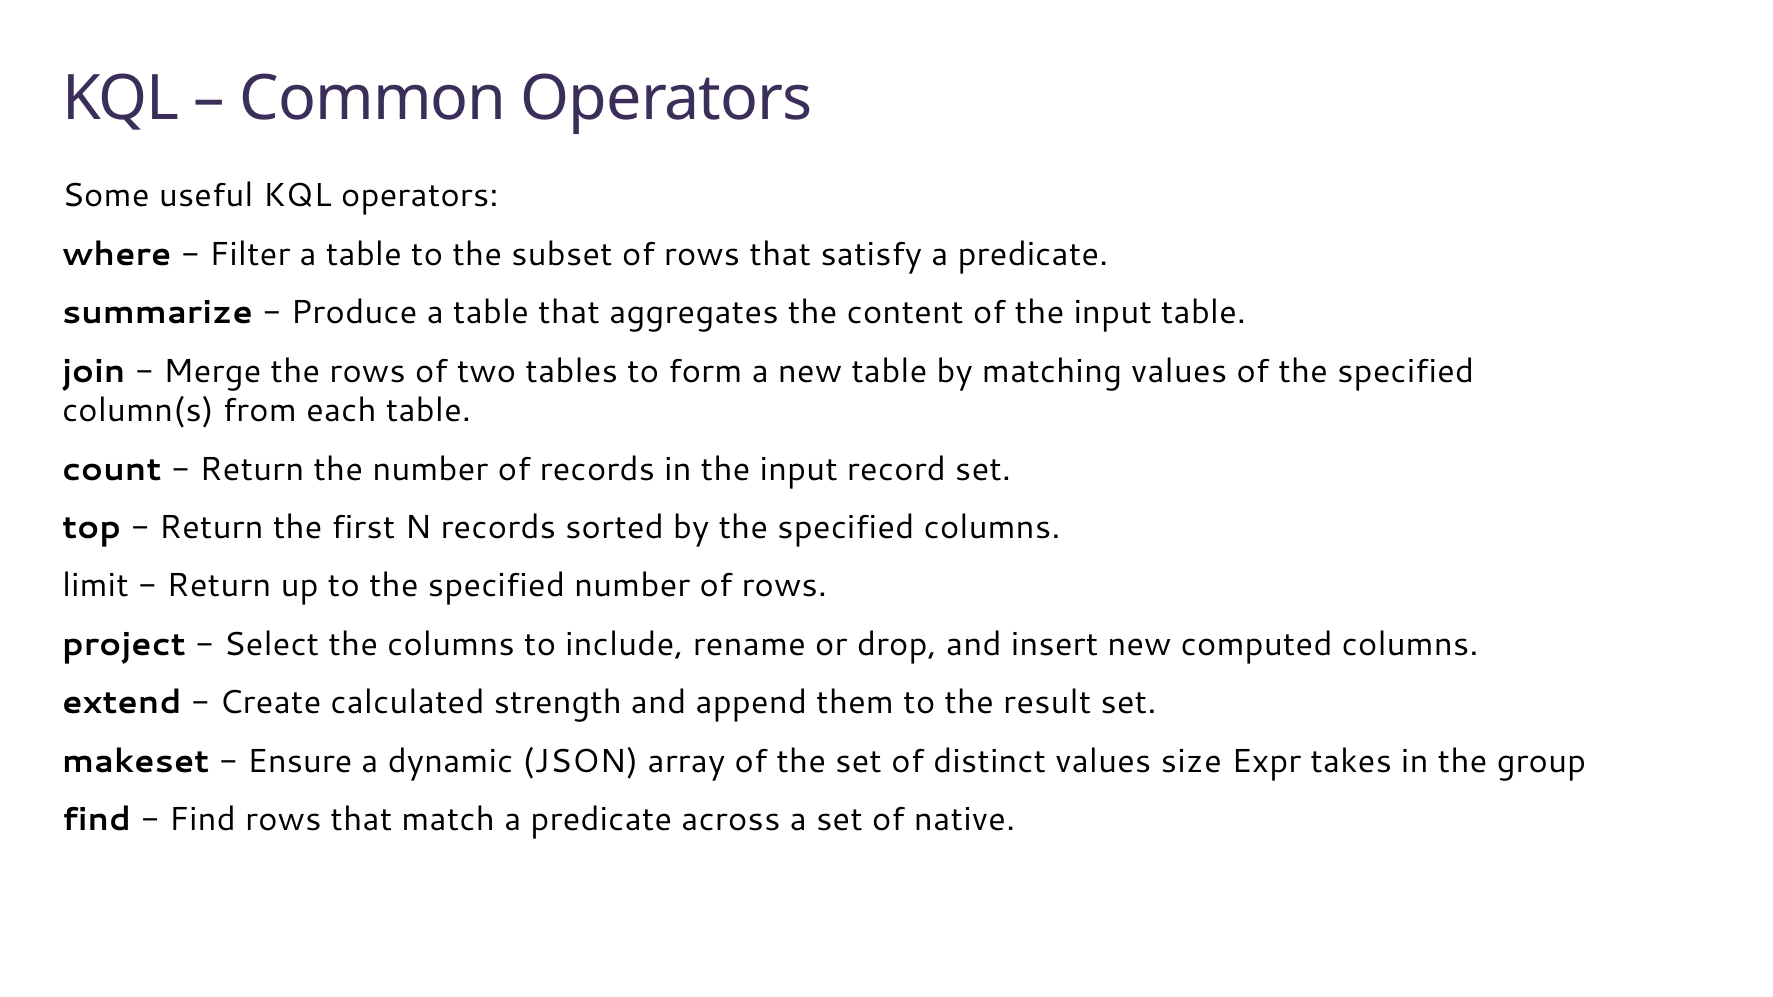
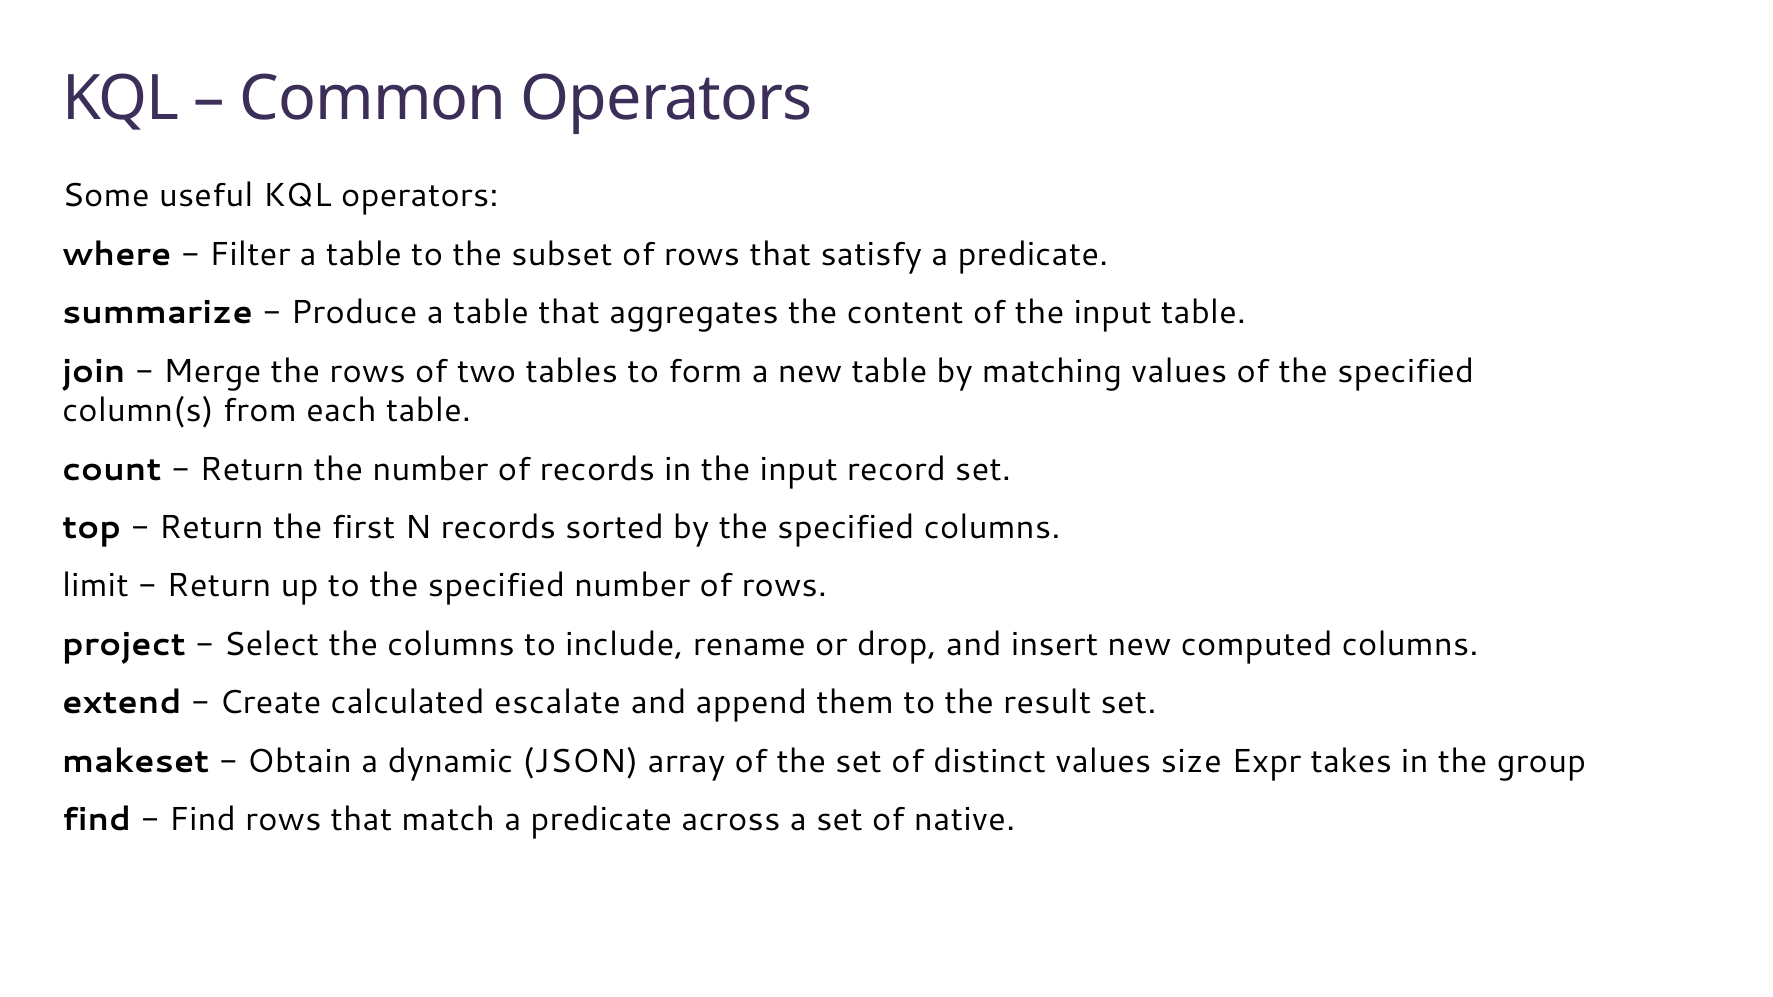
strength: strength -> escalate (557, 703)
Ensure: Ensure -> Obtain (300, 761)
